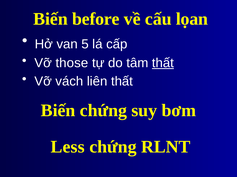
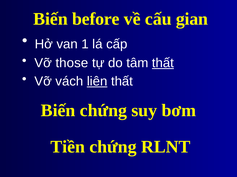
lọan: lọan -> gian (192, 19)
5: 5 -> 1 (85, 44)
liên underline: none -> present (97, 82)
Less: Less -> Tiền (68, 147)
